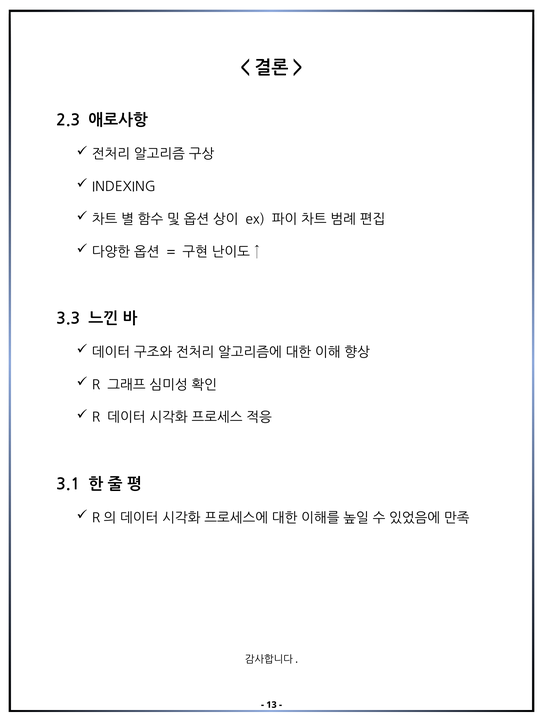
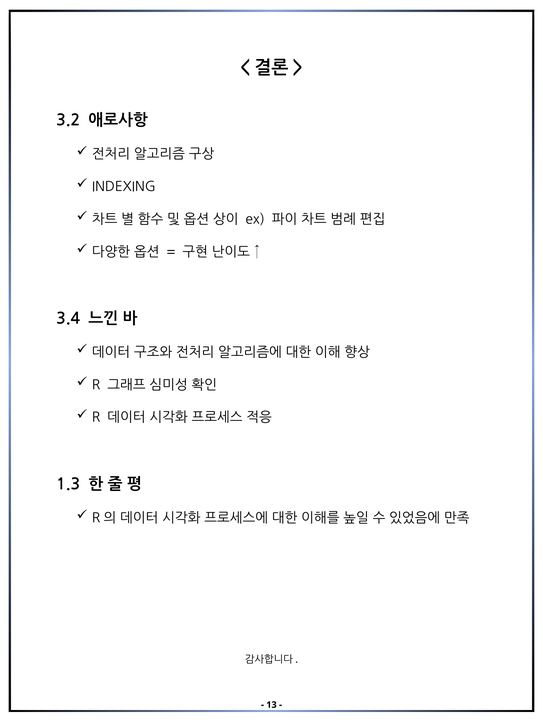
2.3: 2.3 -> 3.2 (68, 120)
3.3: 3.3 -> 3.4 (68, 319)
3.1: 3.1 -> 1.3 (68, 484)
